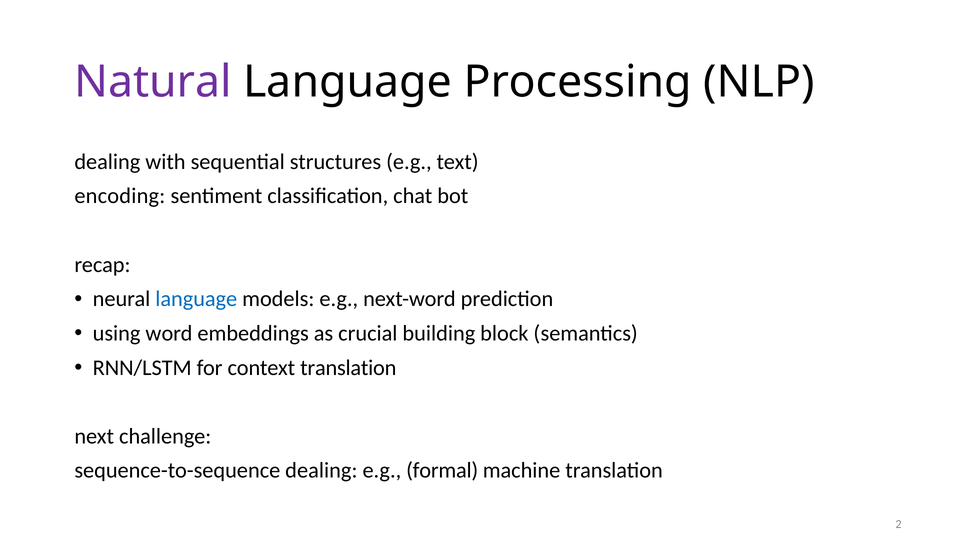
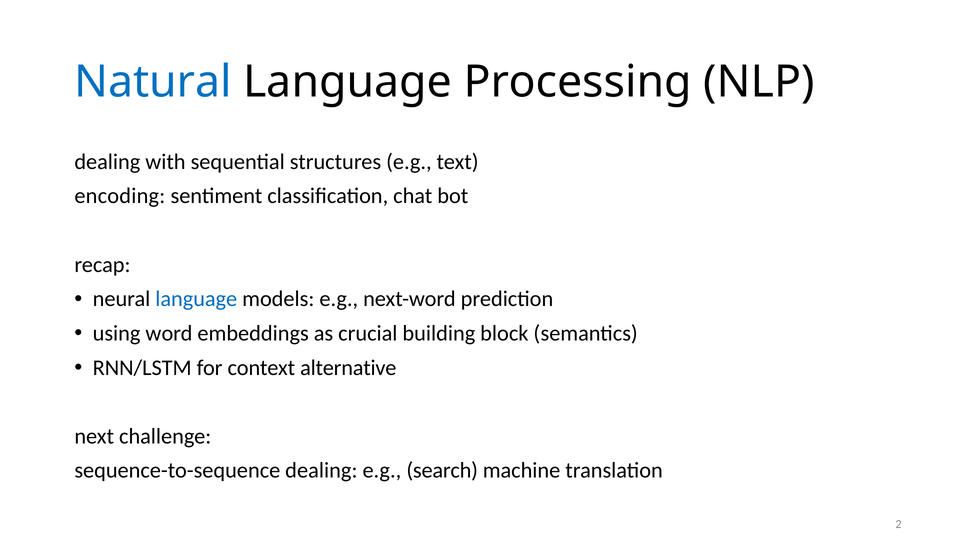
Natural colour: purple -> blue (153, 82)
context translation: translation -> alternative (348, 368)
formal: formal -> search (442, 471)
